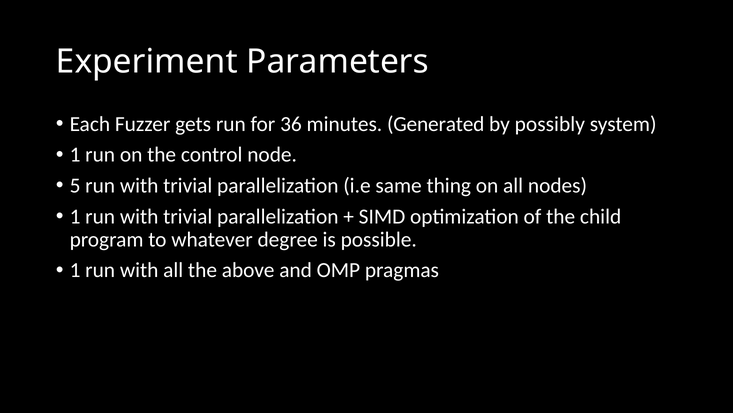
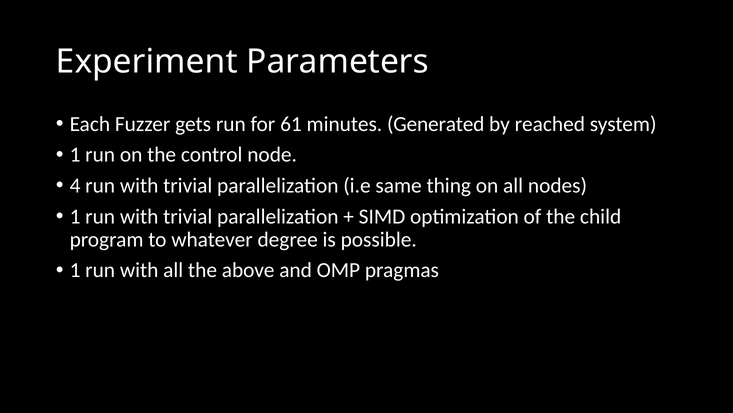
36: 36 -> 61 (291, 124)
possibly: possibly -> reached (550, 124)
5: 5 -> 4 (75, 185)
